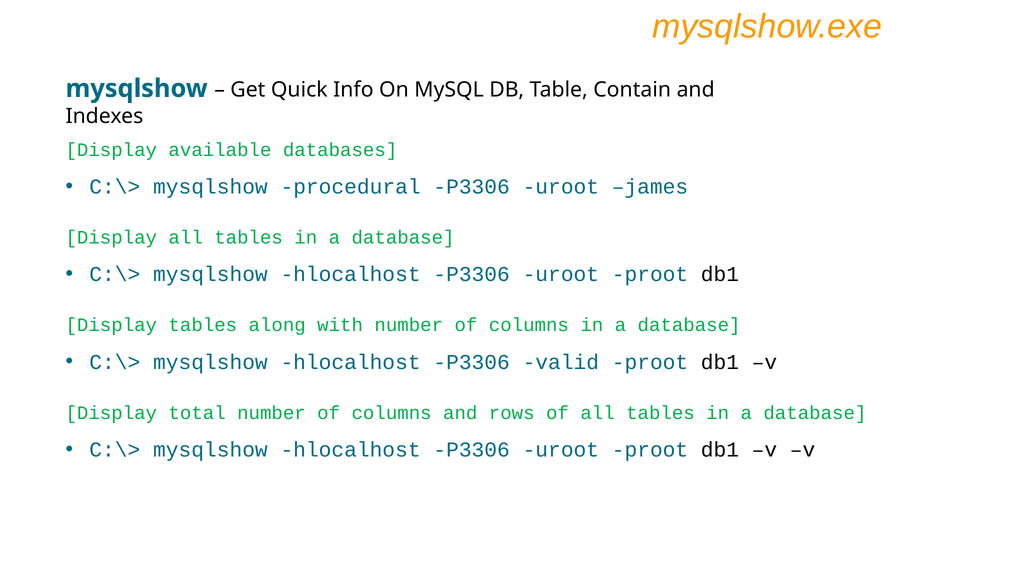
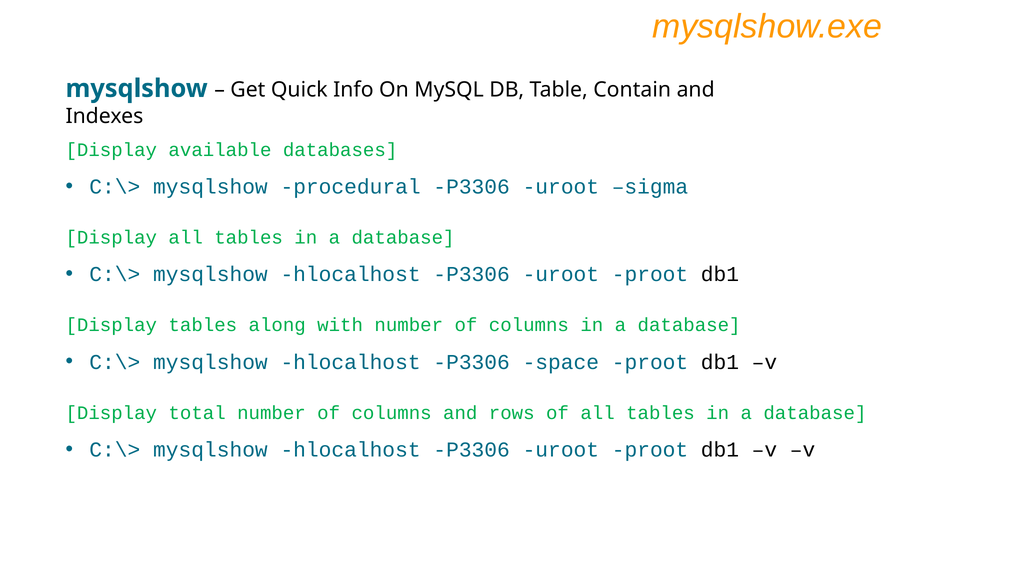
james: james -> sigma (650, 187)
valid: valid -> space (561, 362)
